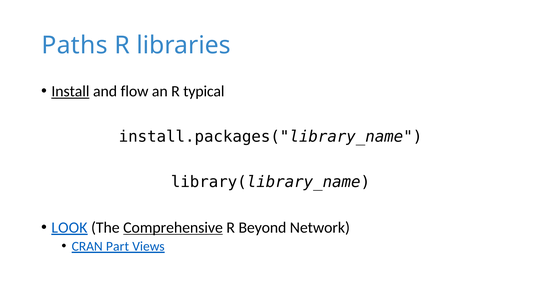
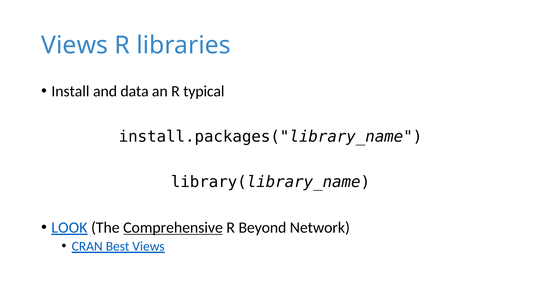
Paths: Paths -> Views (75, 45)
Install underline: present -> none (70, 91)
flow: flow -> data (135, 91)
Part: Part -> Best (118, 247)
